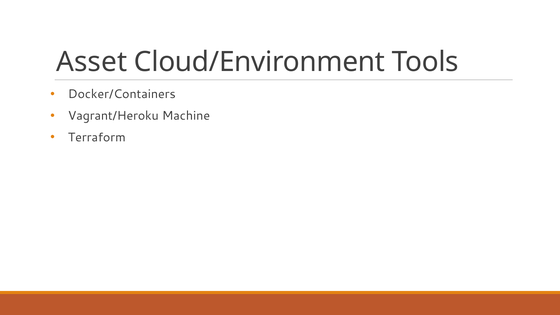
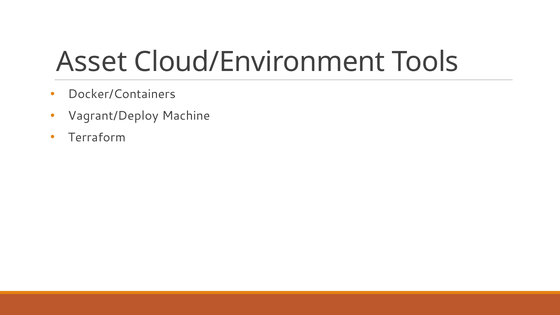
Vagrant/Heroku: Vagrant/Heroku -> Vagrant/Deploy (113, 116)
